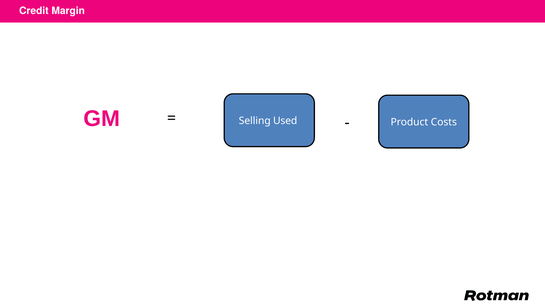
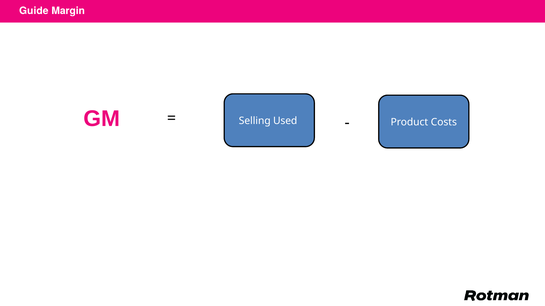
Credit: Credit -> Guide (34, 11)
